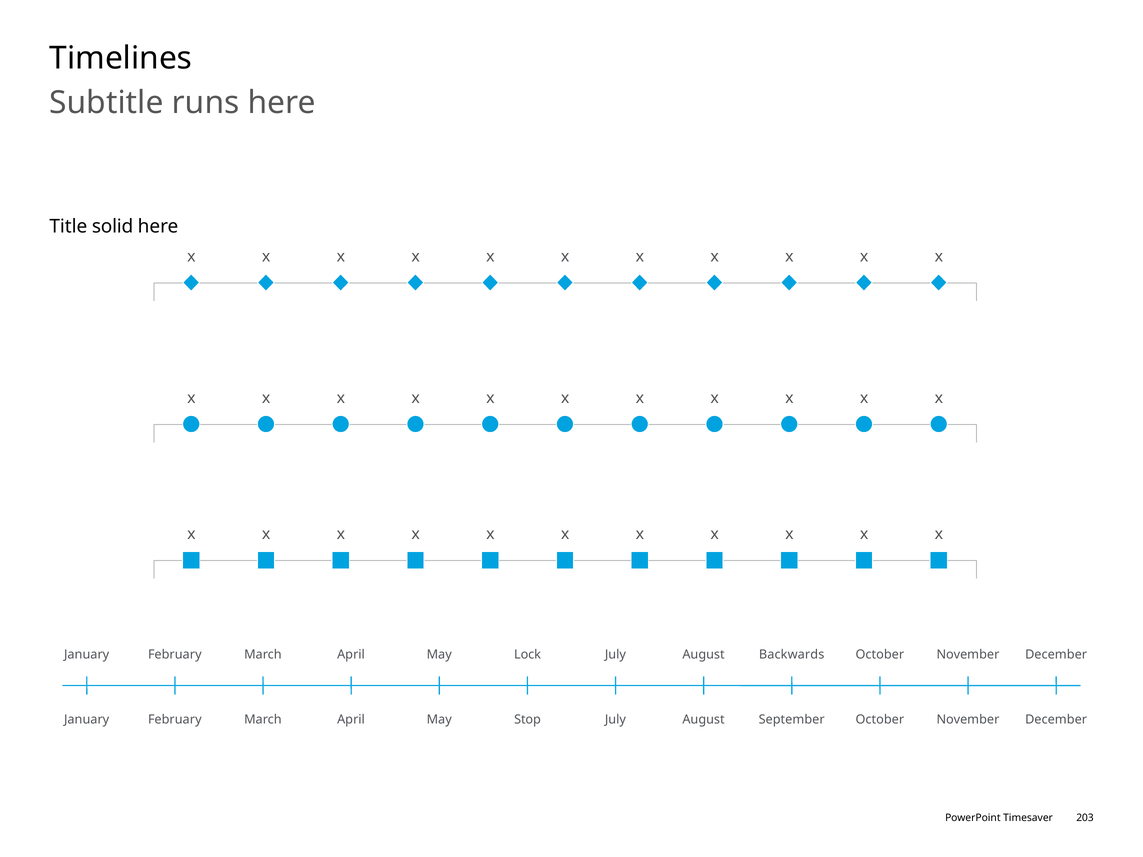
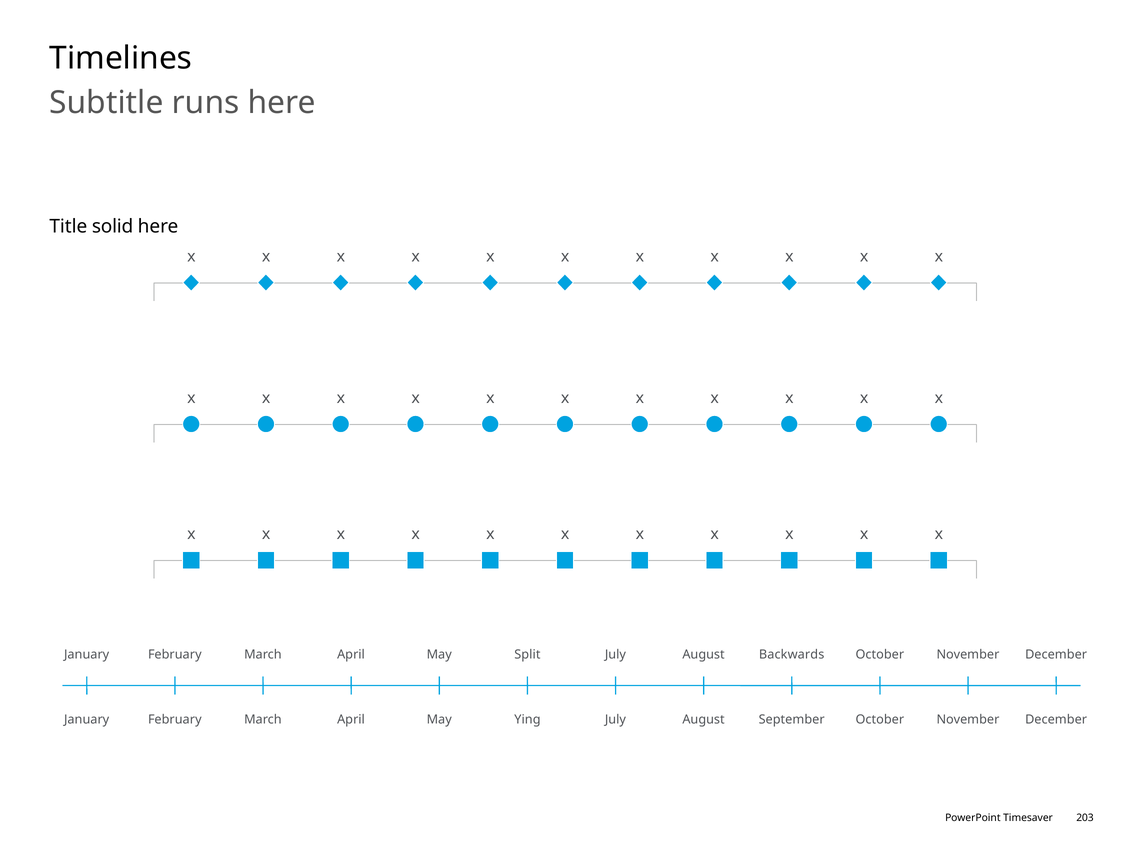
Lock: Lock -> Split (527, 655)
Stop: Stop -> Ying (527, 720)
